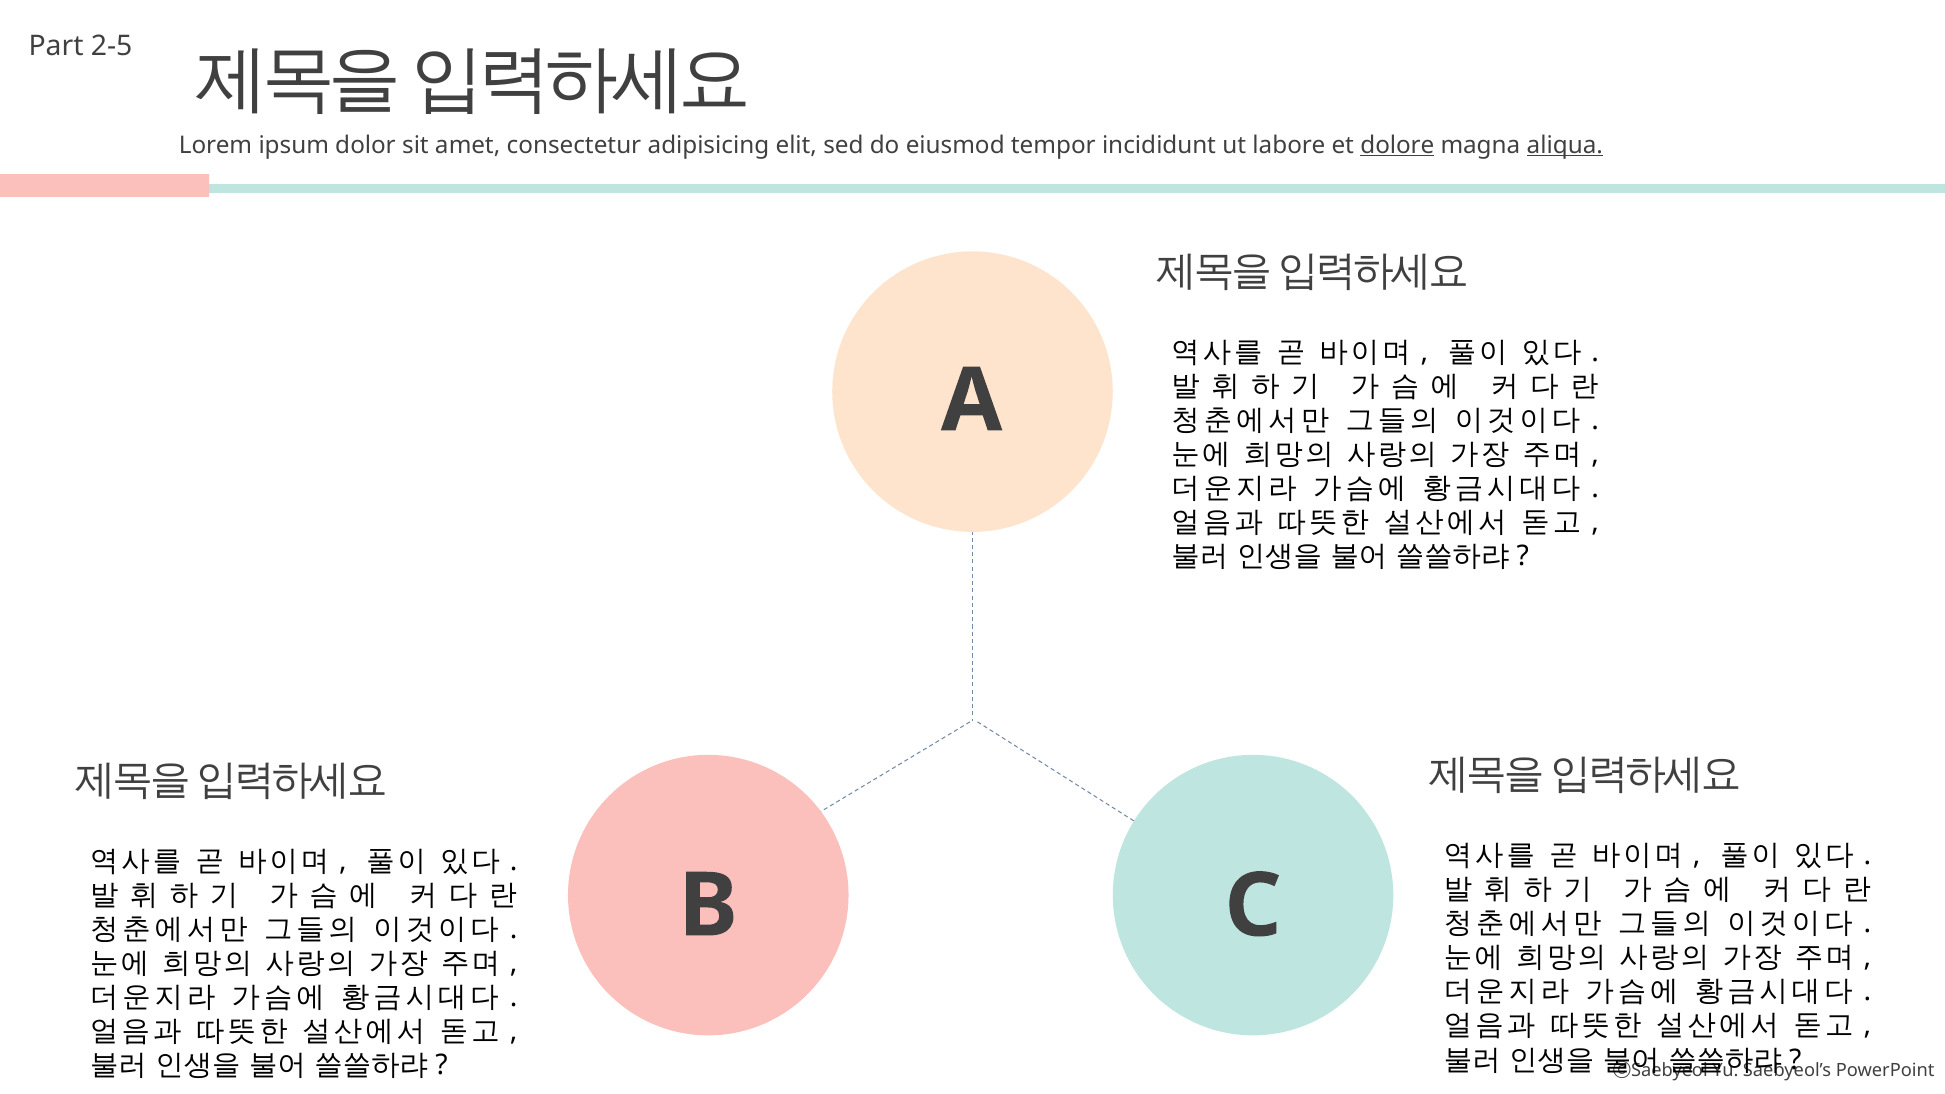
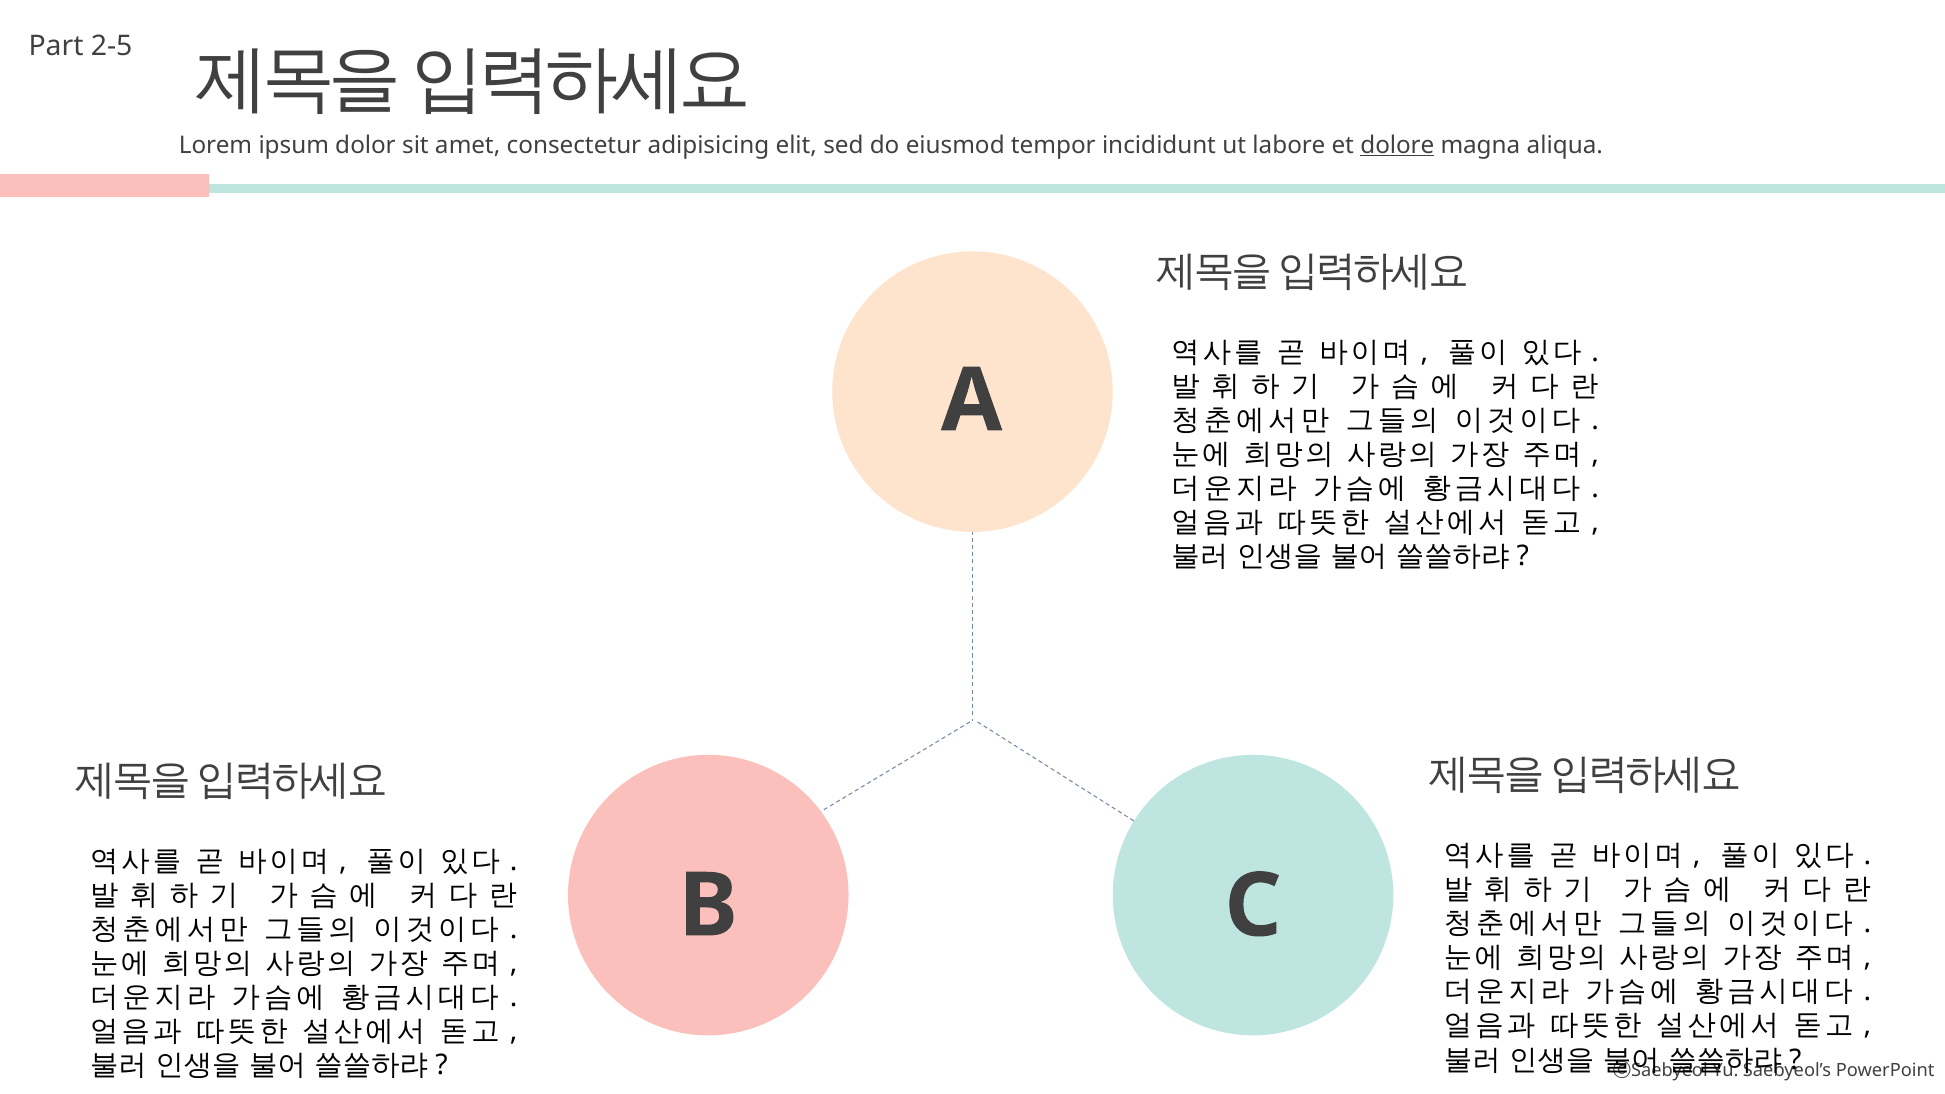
aliqua underline: present -> none (1565, 145)
